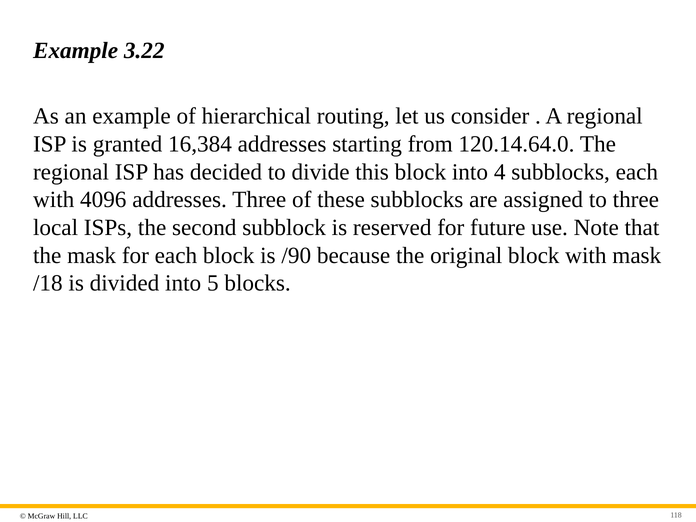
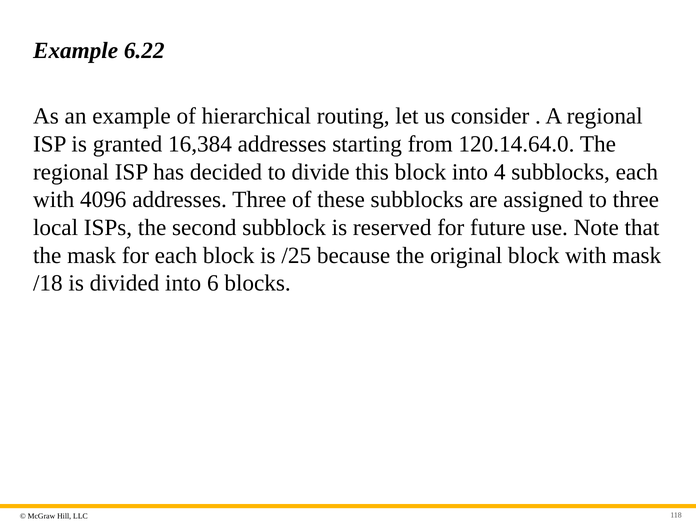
3.22: 3.22 -> 6.22 (144, 51)
/90: /90 -> /25 (296, 255)
5: 5 -> 6 (213, 283)
